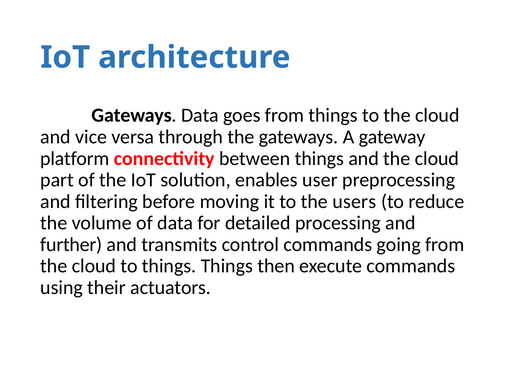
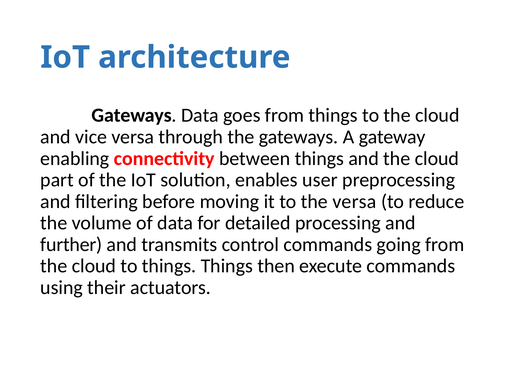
platform: platform -> enabling (75, 158)
the users: users -> versa (354, 201)
